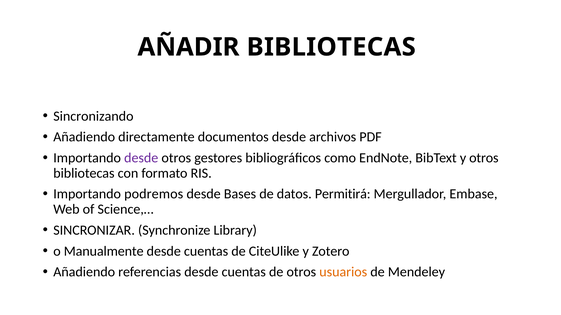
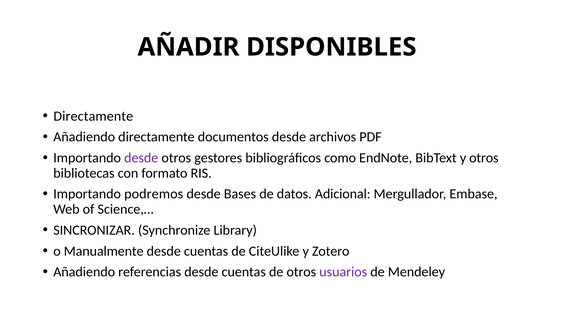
AÑADIR BIBLIOTECAS: BIBLIOTECAS -> DISPONIBLES (331, 47)
Sincronizando: Sincronizando -> Directamente (93, 116)
Permitirá: Permitirá -> Adicional (343, 194)
usuarios colour: orange -> purple (343, 272)
